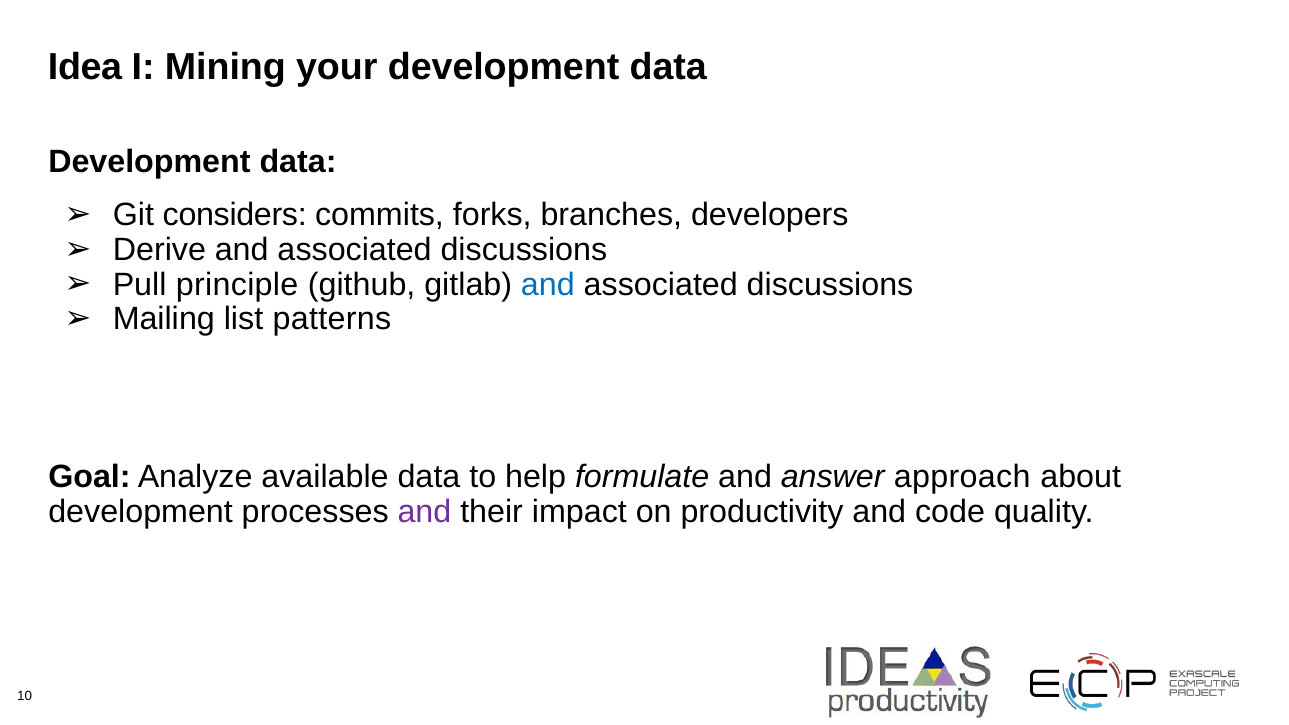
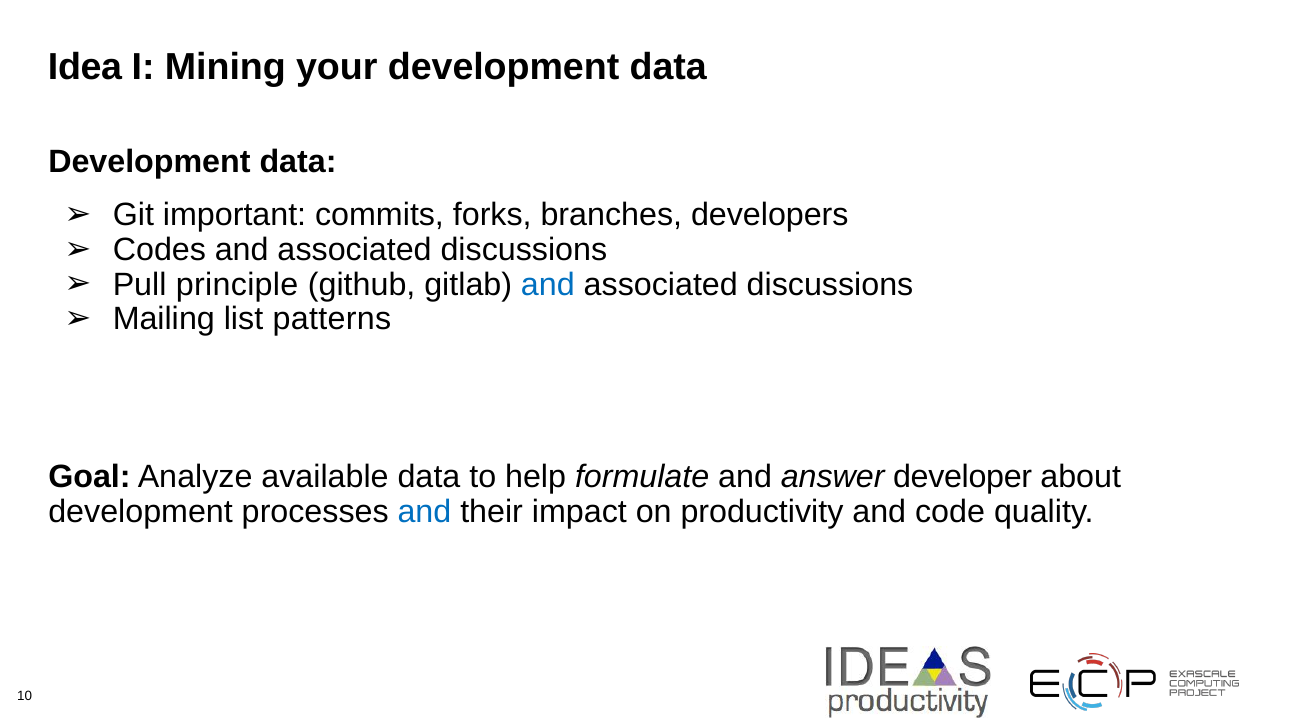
considers: considers -> important (235, 215)
Derive: Derive -> Codes (159, 250)
approach: approach -> developer (963, 477)
and colour: purple -> blue (424, 512)
